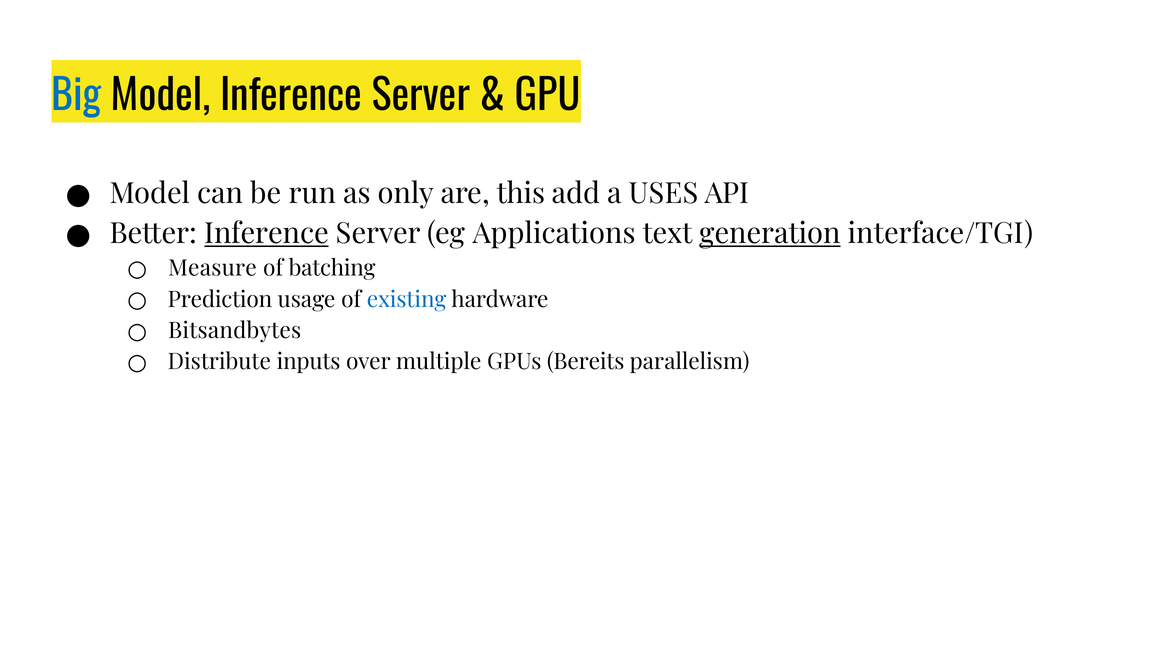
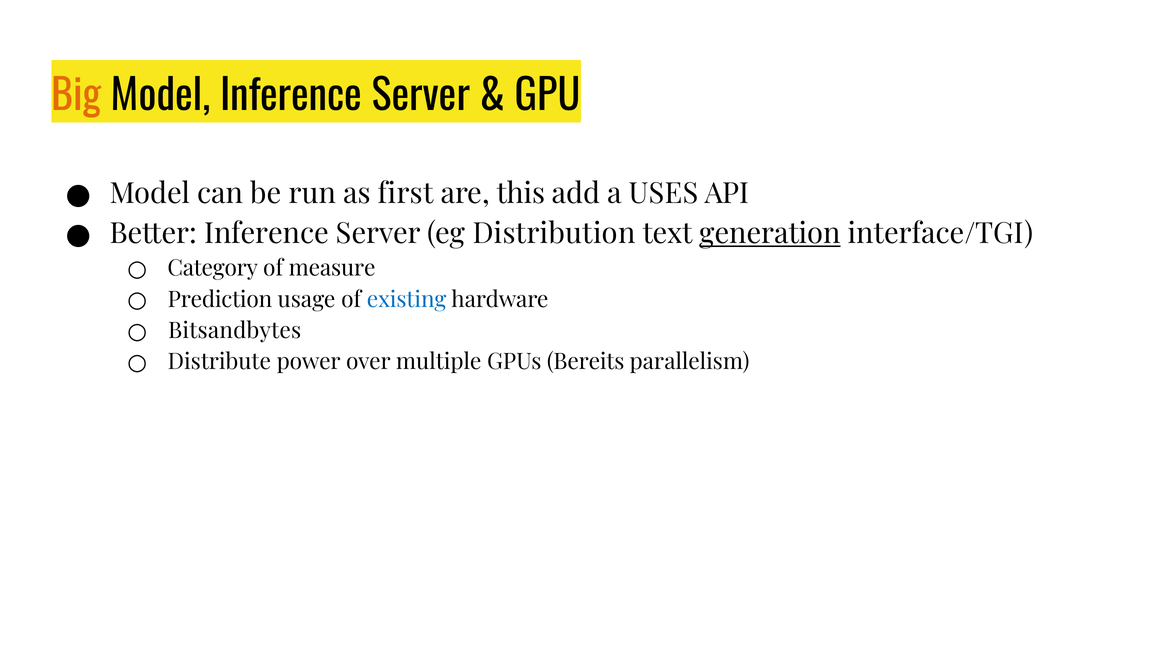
Big colour: blue -> orange (76, 96)
only: only -> first (406, 193)
Inference underline: present -> none (267, 234)
Applications: Applications -> Distribution (554, 234)
Measure: Measure -> Category (213, 268)
batching: batching -> measure (332, 268)
inputs: inputs -> power (309, 362)
